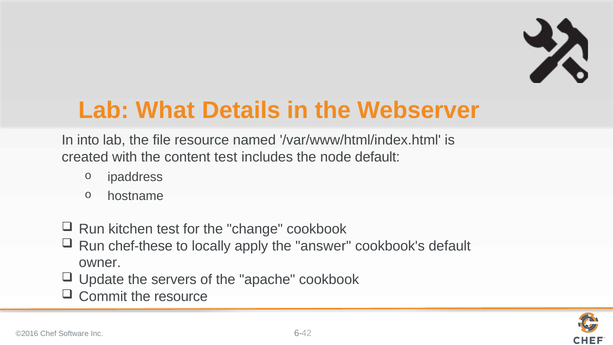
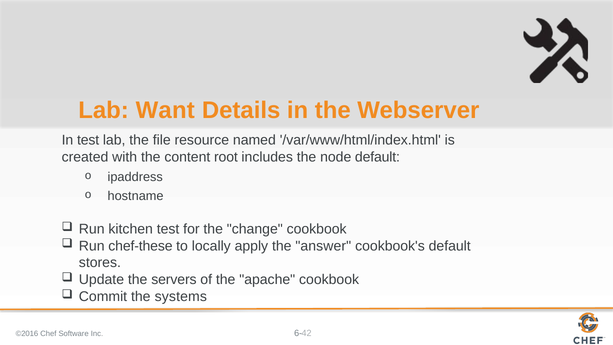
What: What -> Want (165, 110)
In into: into -> test (88, 140)
content test: test -> root (226, 157)
owner: owner -> stores (100, 263)
the resource: resource -> systems (181, 296)
